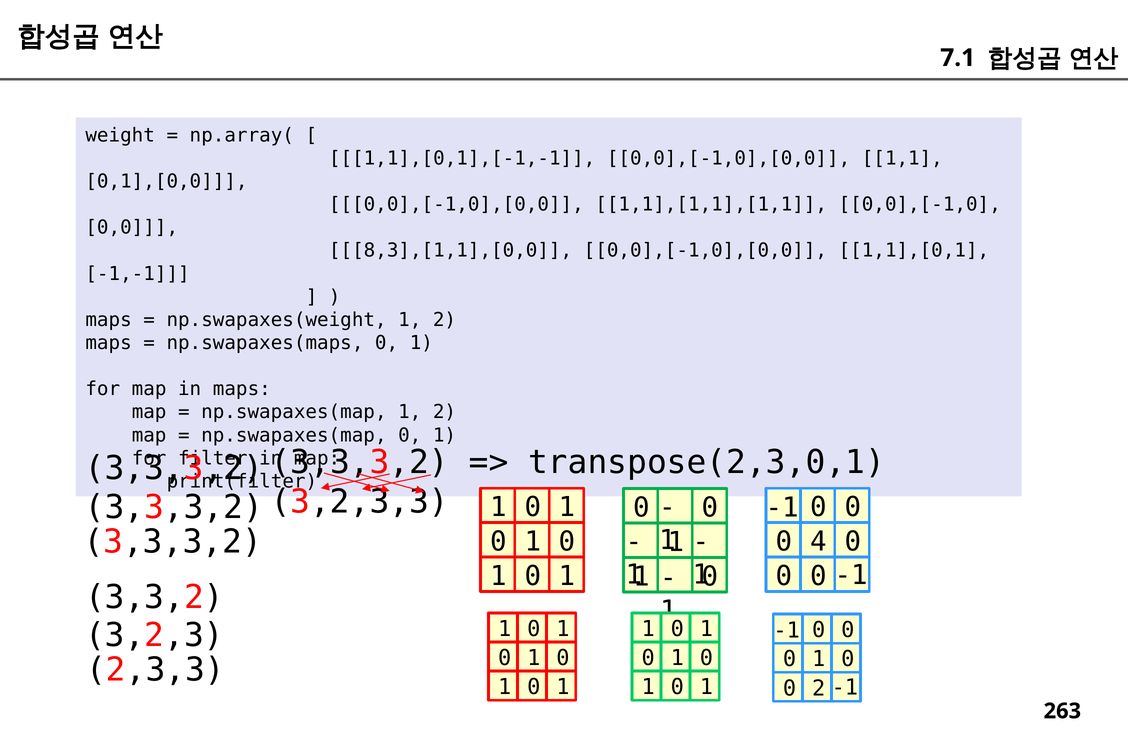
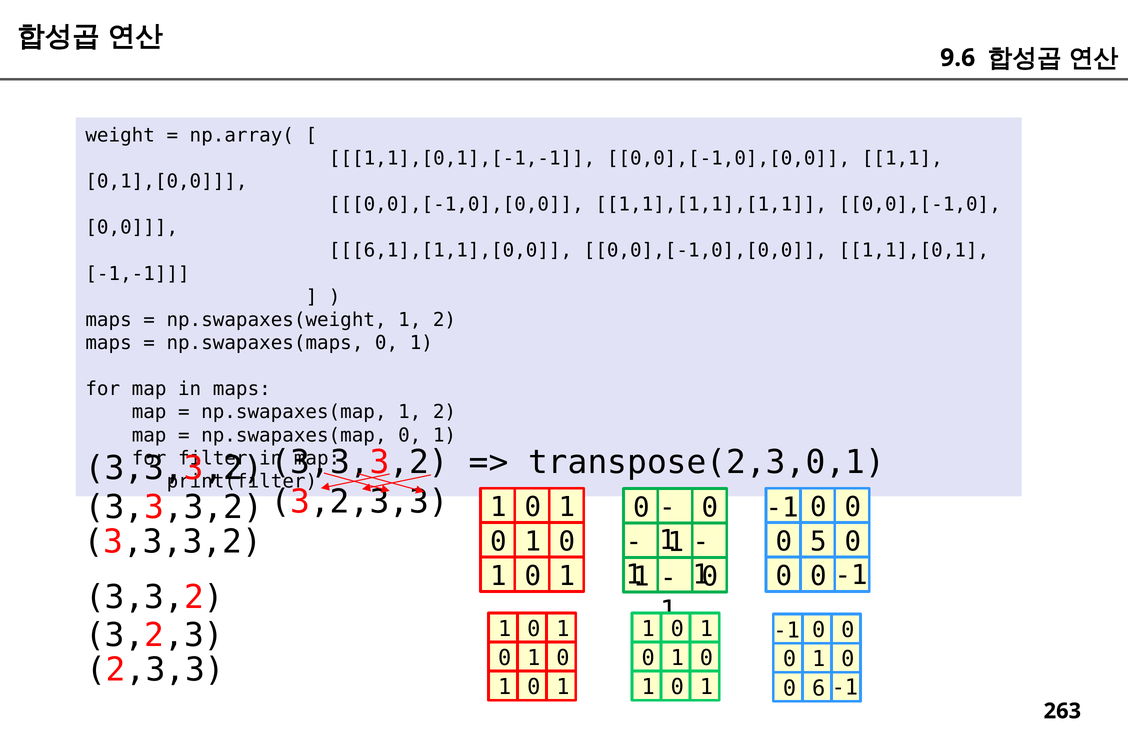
7.1: 7.1 -> 9.6 (958, 58)
8,3],[1,1],[0,0: 8,3],[1,1],[0,0 -> 6,1],[1,1],[0,0 (451, 251)
4: 4 -> 5 (818, 542)
0 2: 2 -> 6 (819, 688)
